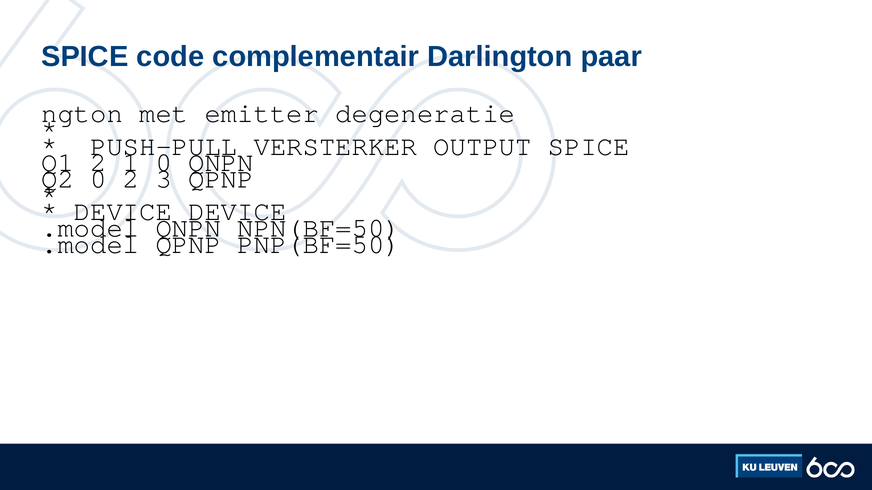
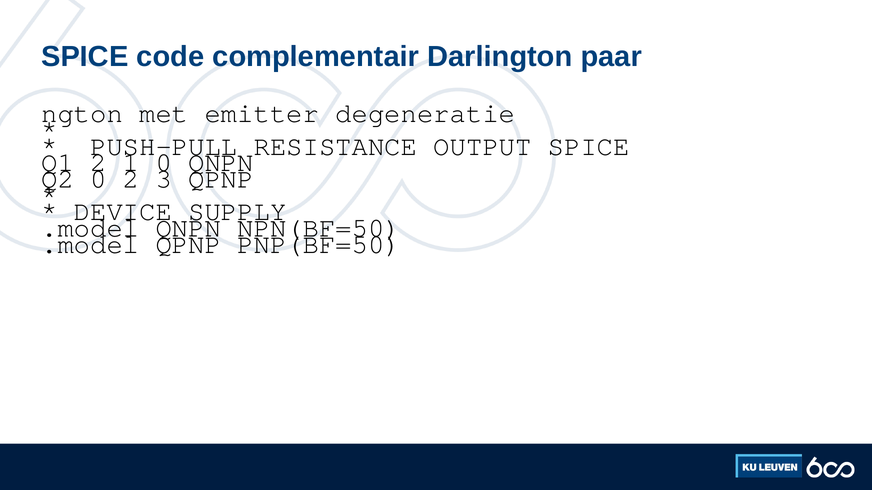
VERSTERKER: VERSTERKER -> RESISTANCE (335, 146)
DEVICE DEVICE: DEVICE -> SUPPLY (237, 212)
